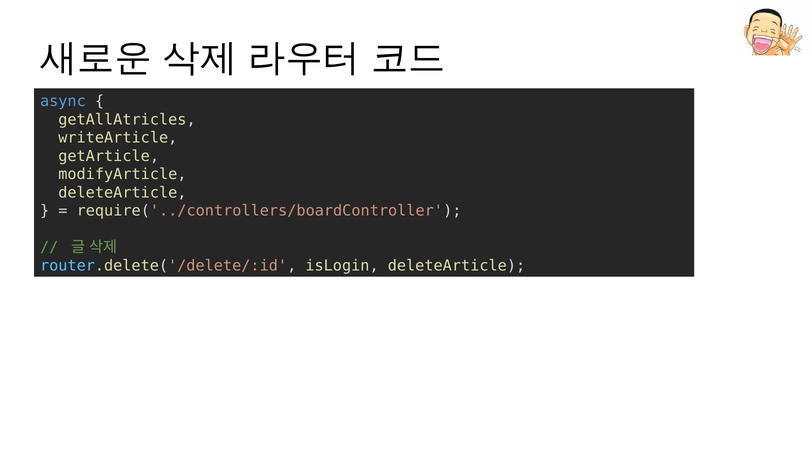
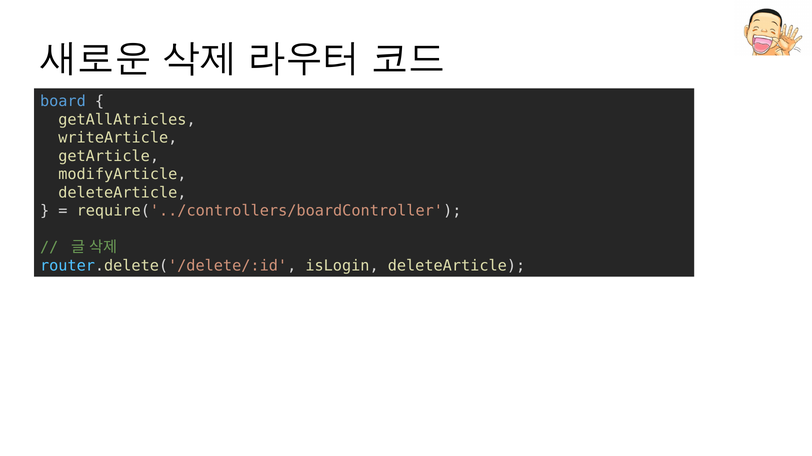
async: async -> board (63, 102)
